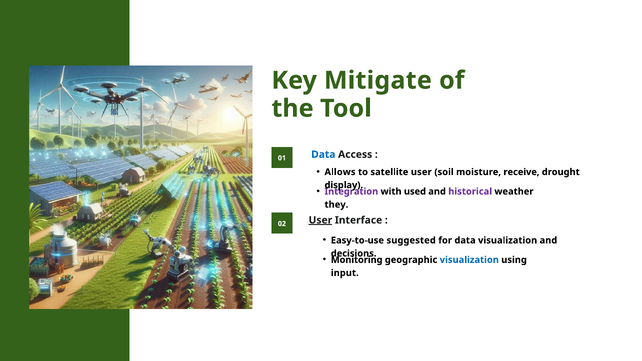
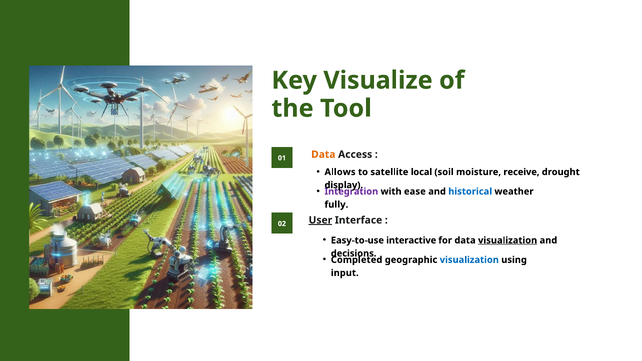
Mitigate: Mitigate -> Visualize (378, 80)
Data colour: blue -> orange (323, 154)
satellite user: user -> local (421, 172)
used: used -> ease (415, 192)
historical colour: purple -> blue (470, 192)
they: they -> fully (336, 205)
suggested: suggested -> interactive (411, 240)
visualization underline: none -> present (508, 240)
Monitoring: Monitoring -> Completed (357, 260)
